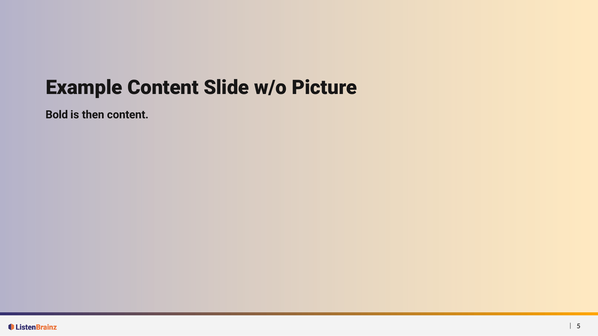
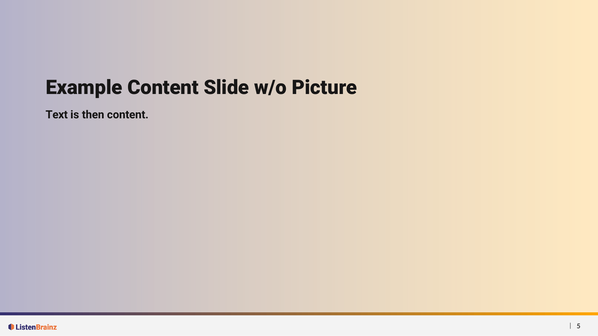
Bold: Bold -> Text (57, 115)
